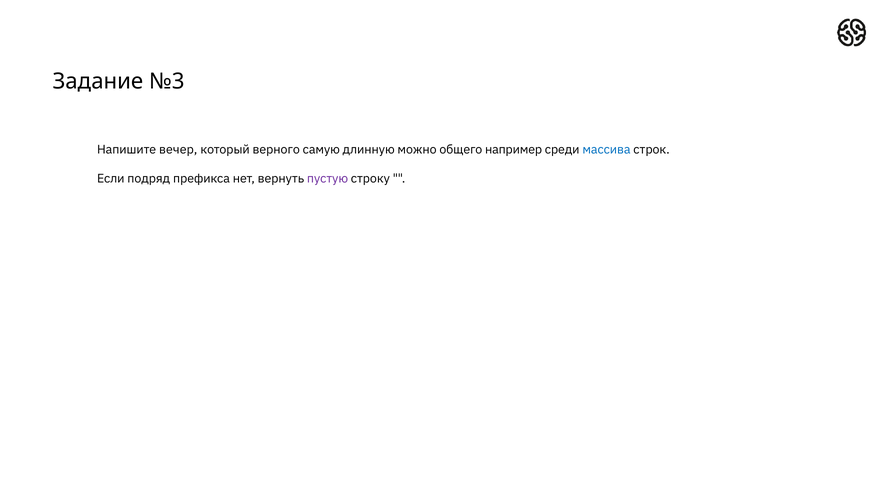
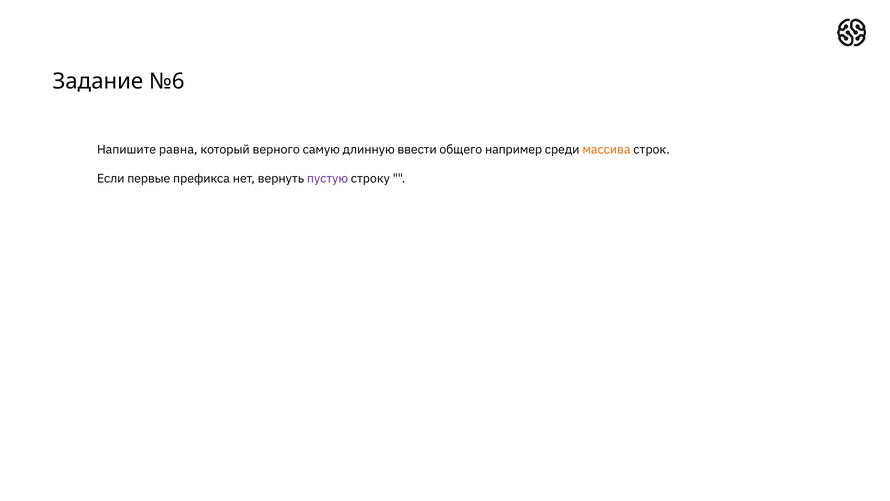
№3: №3 -> №6 (167, 81)
вечер: вечер -> равна (178, 149)
можно: можно -> ввести (417, 149)
массива colour: blue -> orange (606, 149)
подряд: подряд -> первые (149, 179)
